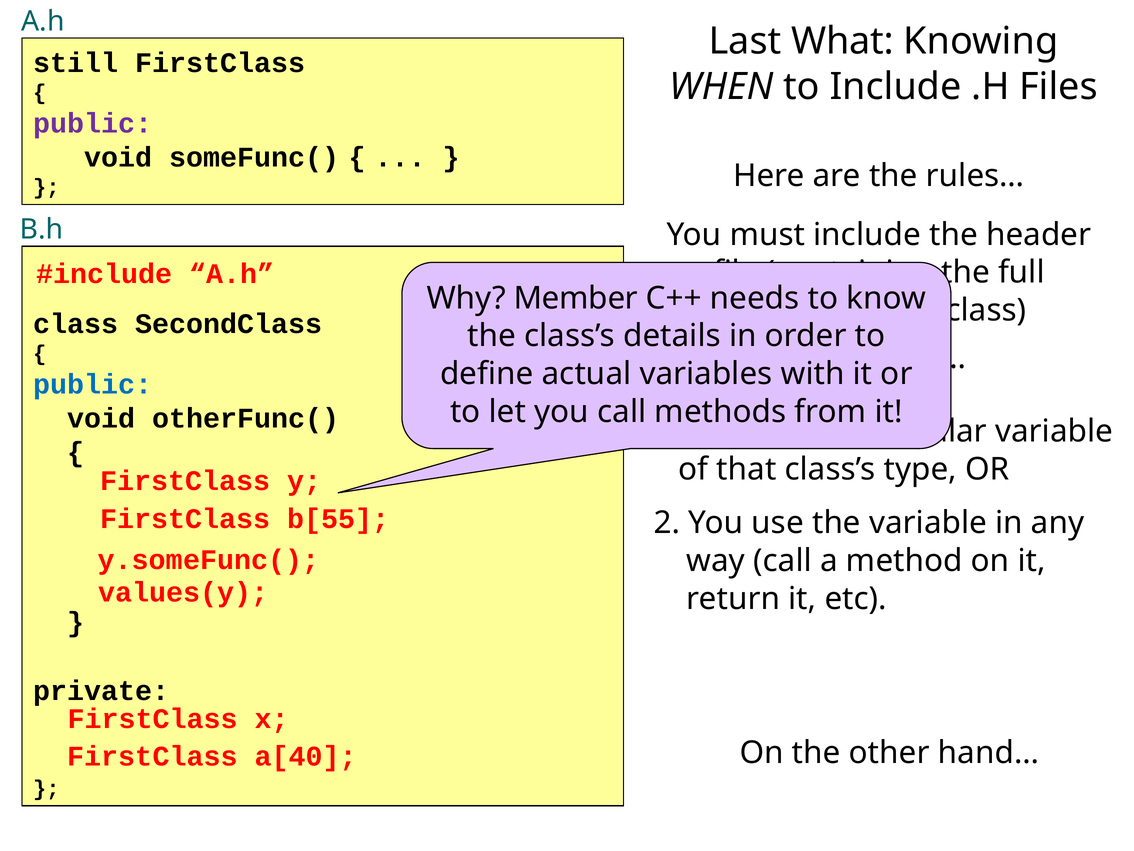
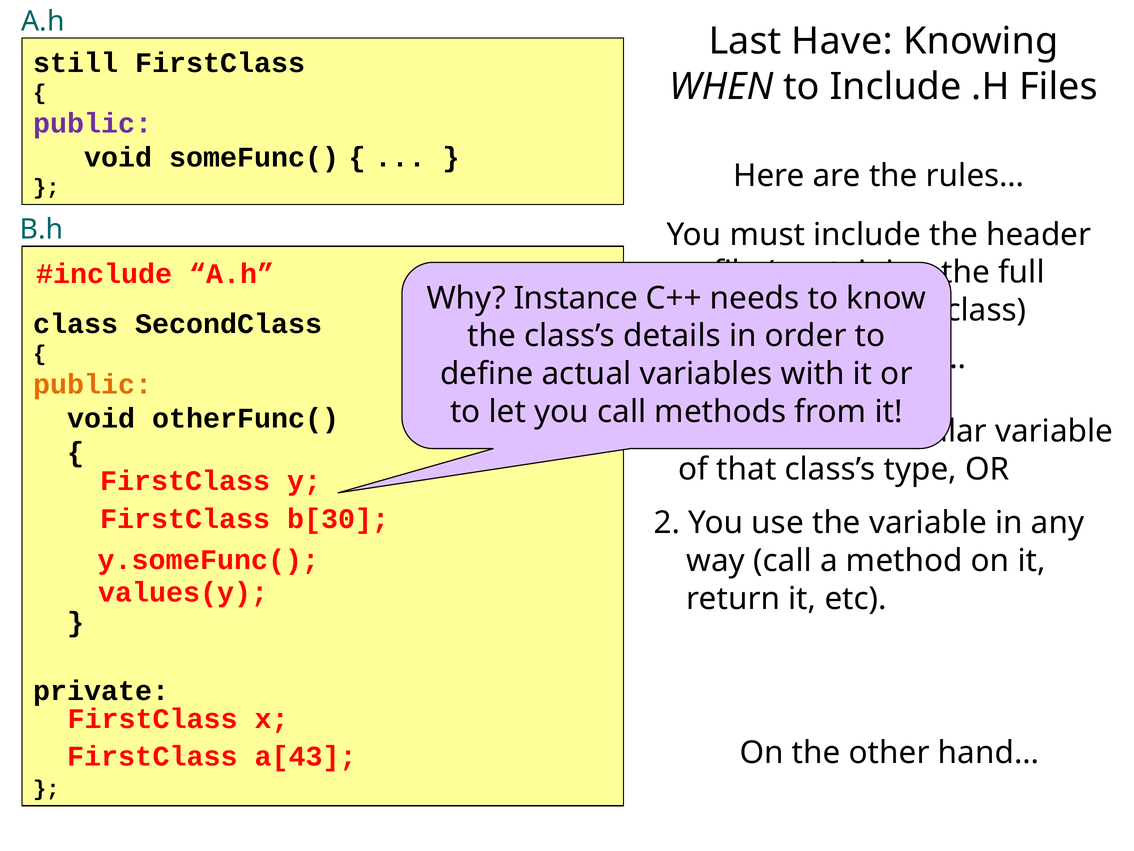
What: What -> Have (842, 41)
Member: Member -> Instance (576, 298)
public colour: blue -> orange (93, 384)
b[55: b[55 -> b[30 (338, 518)
a[40: a[40 -> a[43 (306, 756)
